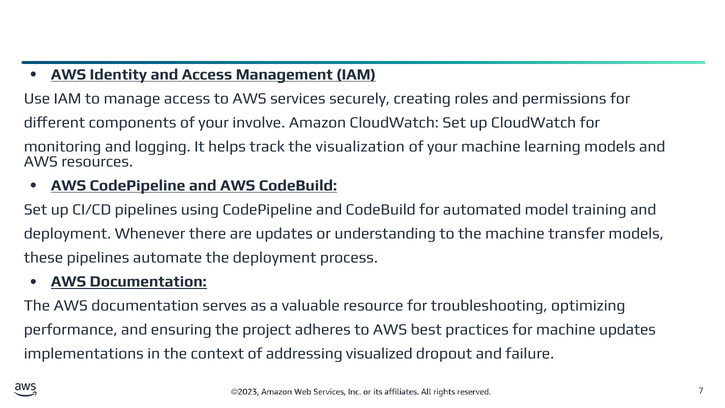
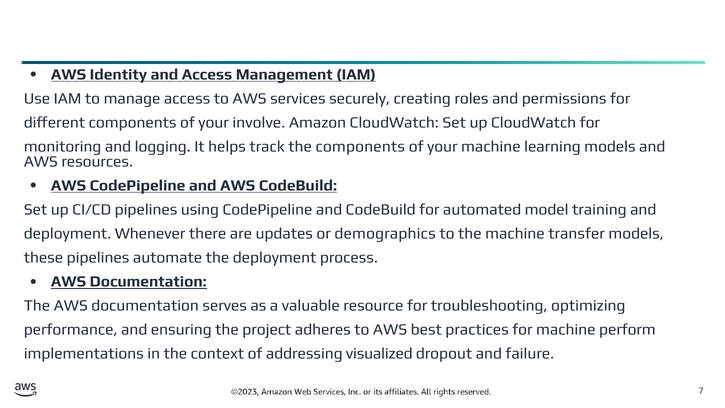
the visualization: visualization -> components (360, 146)
understanding: understanding -> demographics (385, 234)
machine updates: updates -> perform (627, 330)
